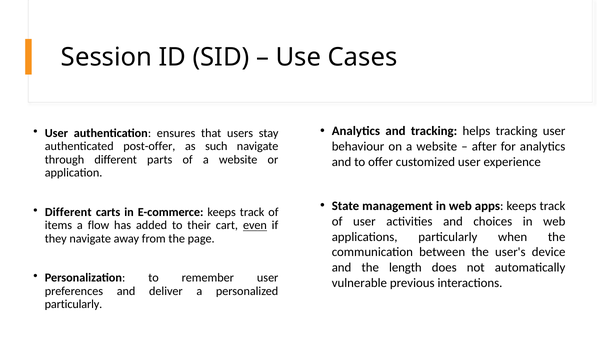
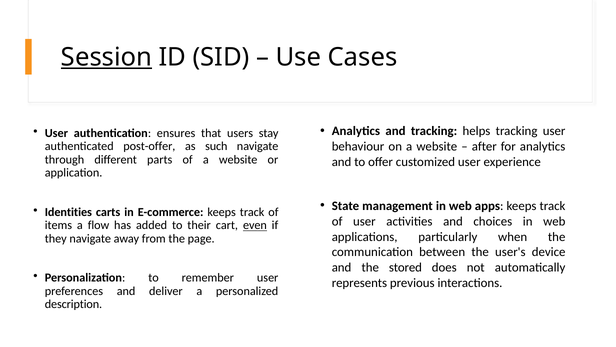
Session underline: none -> present (107, 57)
Different: Different -> Identities (68, 212)
length: length -> stored (405, 267)
vulnerable: vulnerable -> represents (359, 283)
particularly: particularly -> description (73, 304)
